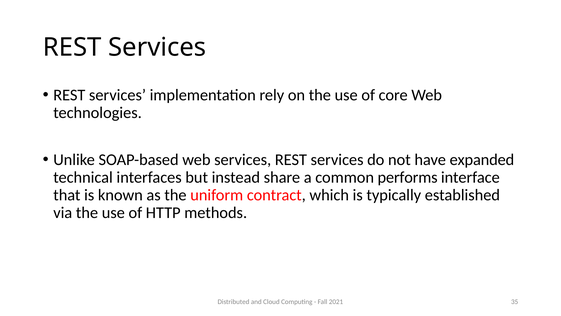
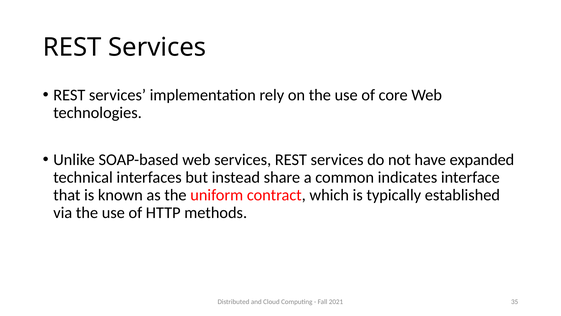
performs: performs -> indicates (407, 177)
